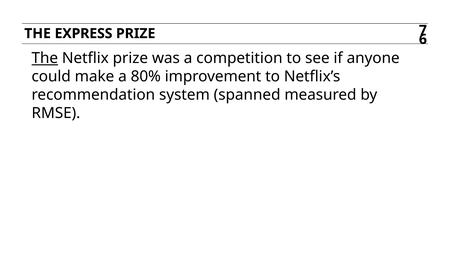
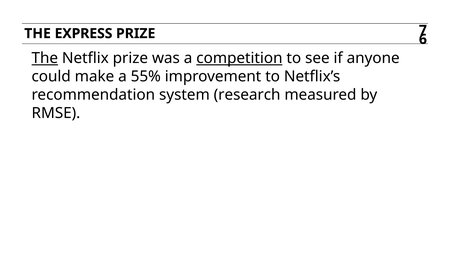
competition underline: none -> present (239, 58)
80%: 80% -> 55% (146, 76)
spanned: spanned -> research (247, 95)
